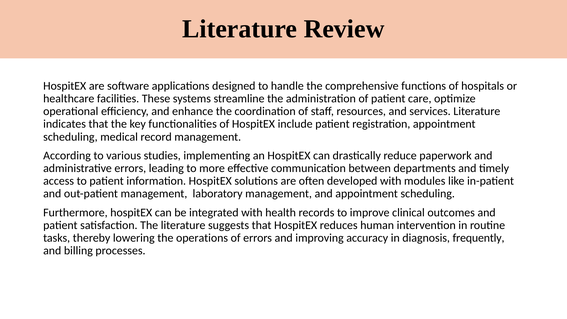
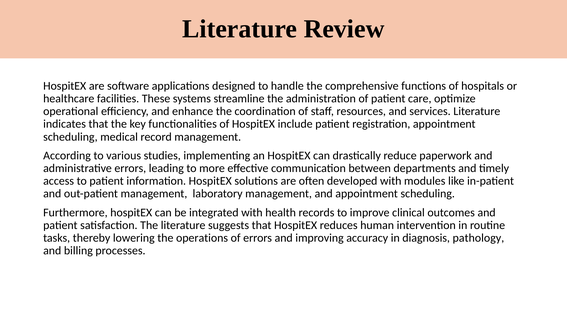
frequently: frequently -> pathology (478, 238)
